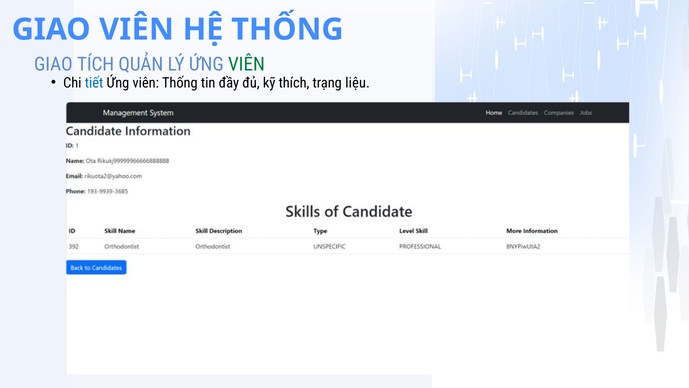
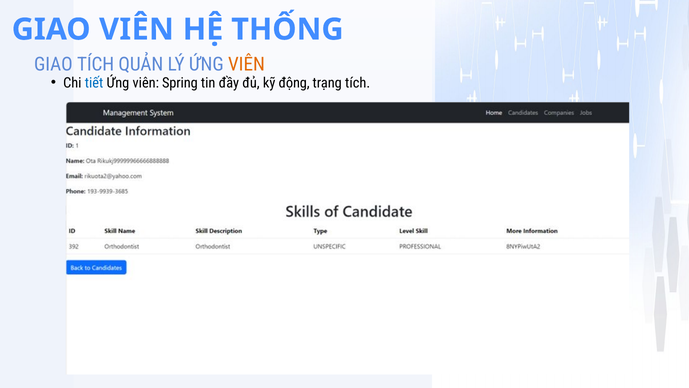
VIÊN colour: green -> orange (246, 64)
viên Thống: Thống -> Spring (180, 83)
thích: thích -> động (294, 83)
trạng liệu: liệu -> tích (358, 83)
